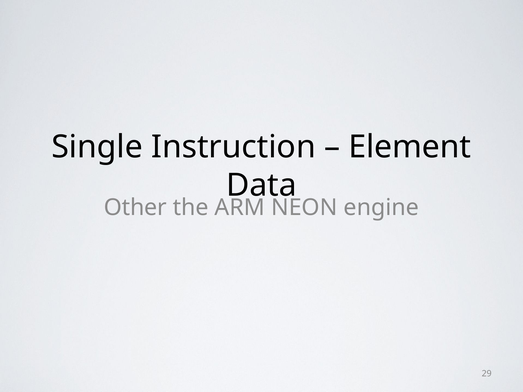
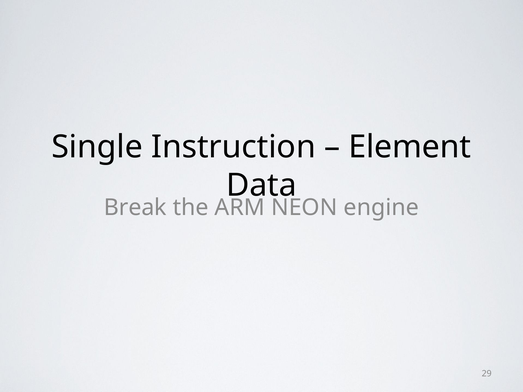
Other: Other -> Break (135, 208)
